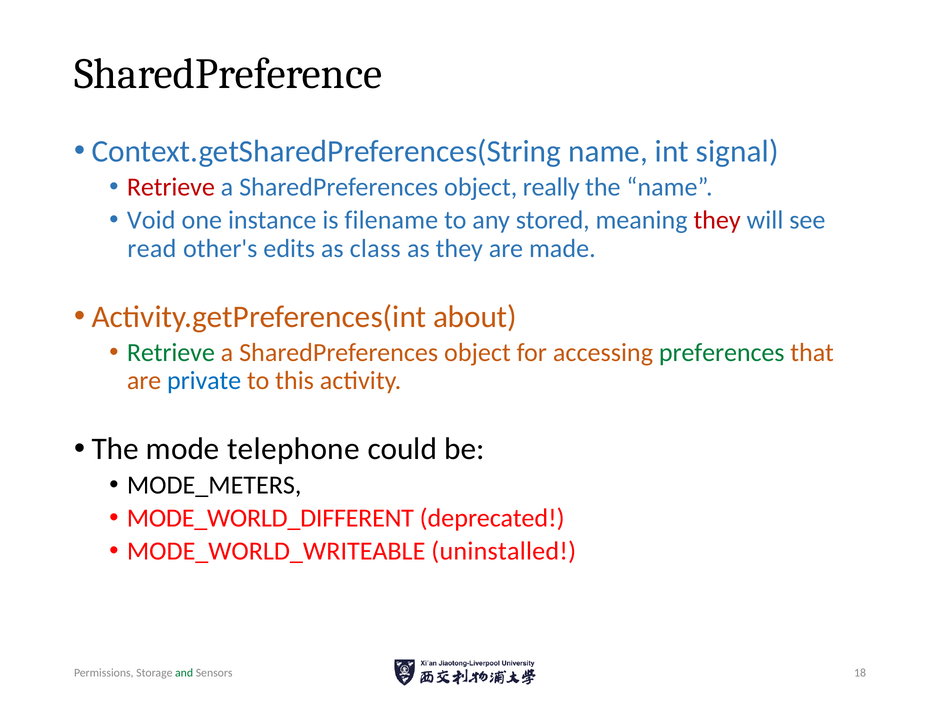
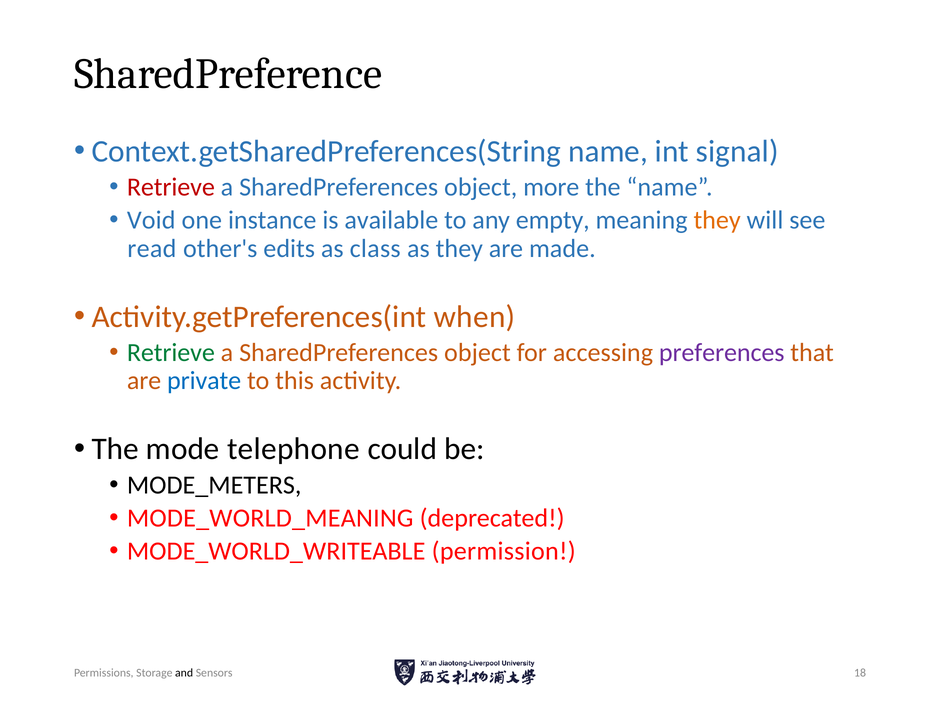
really: really -> more (551, 187)
filename: filename -> available (391, 220)
stored: stored -> empty (553, 220)
they colour: red -> orange (717, 220)
about: about -> when (475, 317)
preferences colour: green -> purple (722, 353)
MODE_WORLD_DIFFERENT: MODE_WORLD_DIFFERENT -> MODE_WORLD_MEANING (270, 518)
uninstalled: uninstalled -> permission (504, 551)
and colour: green -> black (184, 673)
